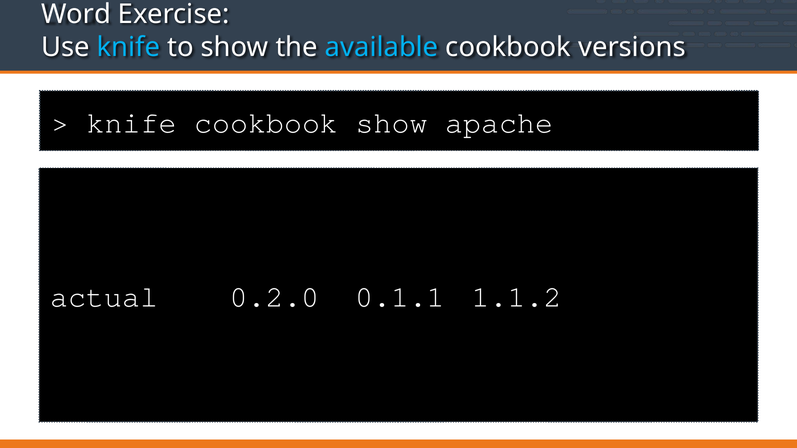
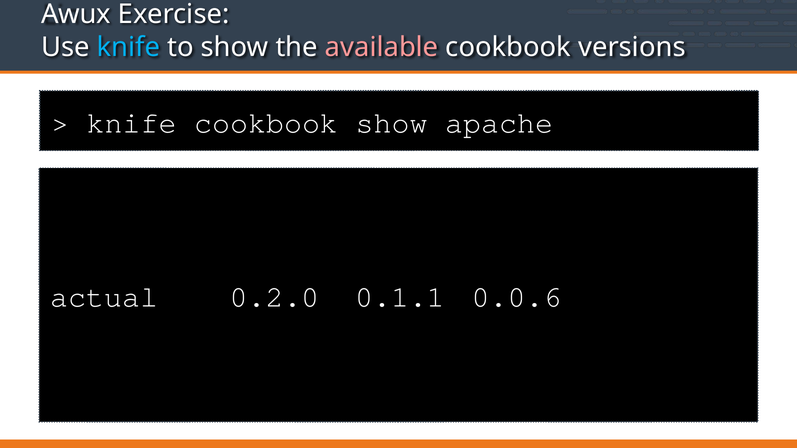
Word: Word -> Awux (76, 14)
available colour: light blue -> pink (382, 47)
1.1.2: 1.1.2 -> 0.0.6 (517, 297)
